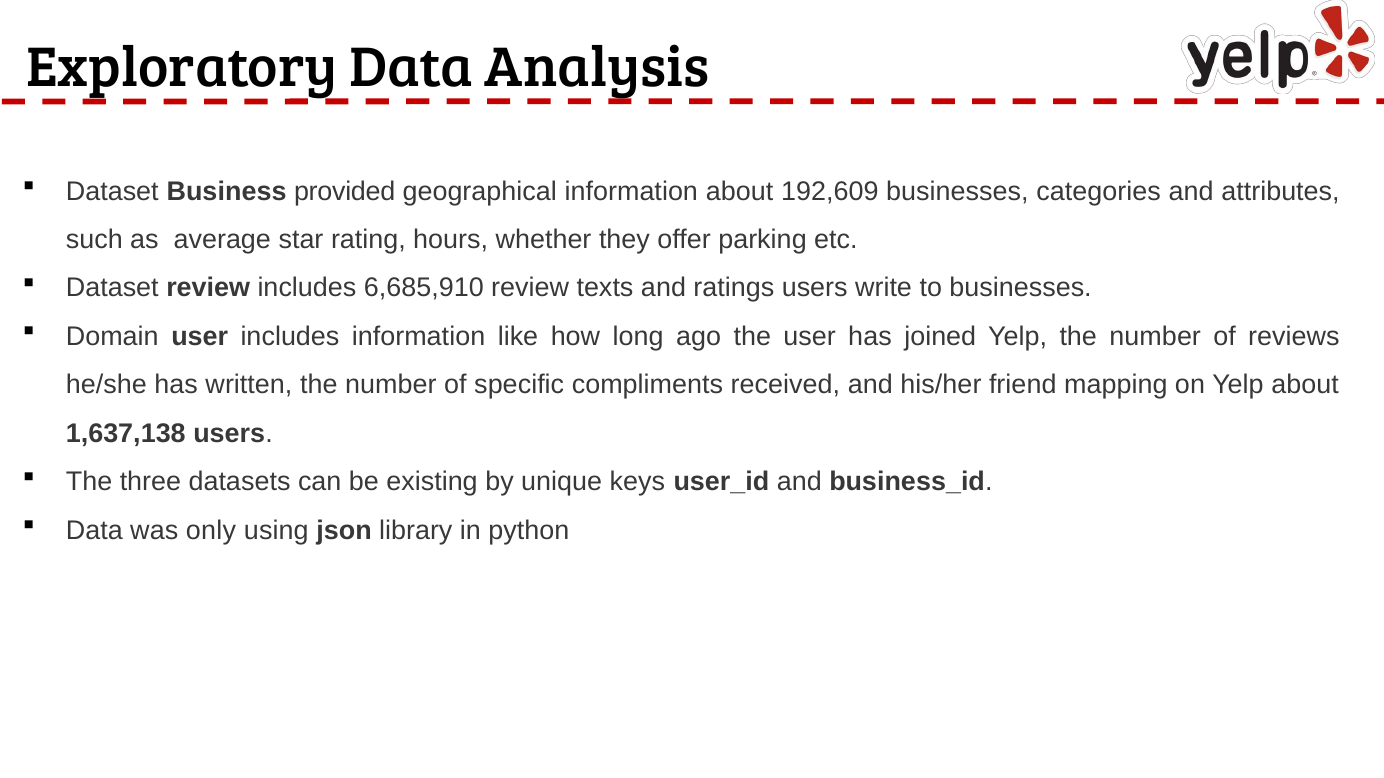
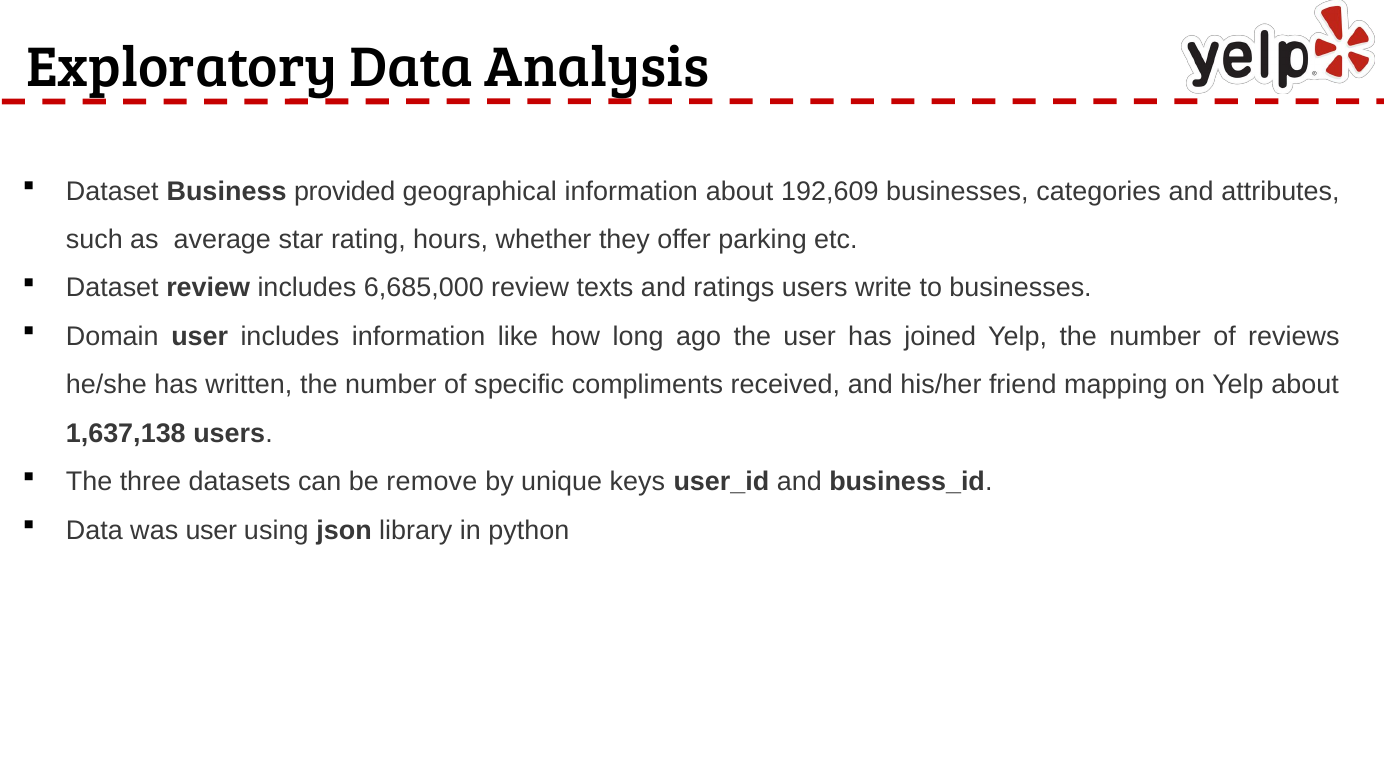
6,685,910: 6,685,910 -> 6,685,000 (424, 288)
existing: existing -> remove (432, 482)
was only: only -> user (211, 530)
